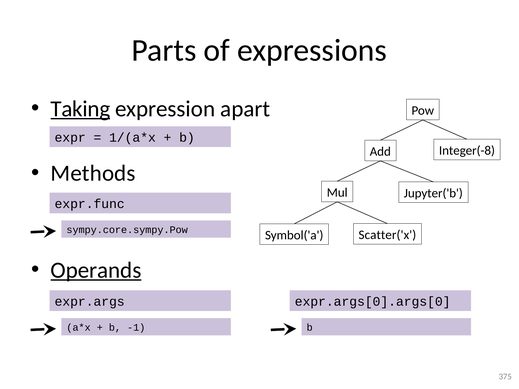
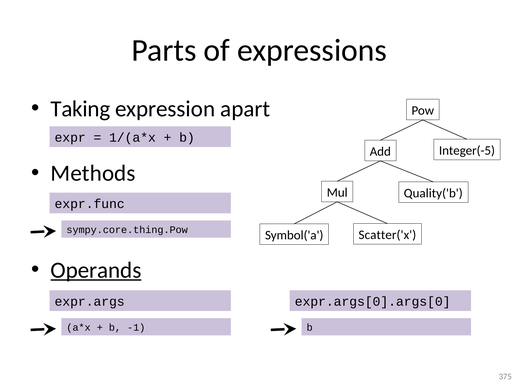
Taking underline: present -> none (80, 109)
Integer(-8: Integer(-8 -> Integer(-5 (467, 151)
Jupyter('b: Jupyter('b -> Quality('b (433, 193)
sympy.core.sympy.Pow: sympy.core.sympy.Pow -> sympy.core.thing.Pow (127, 230)
